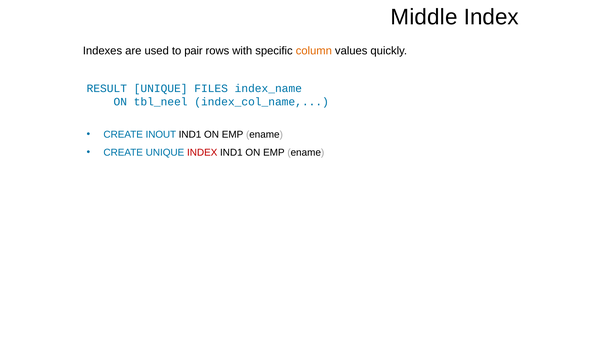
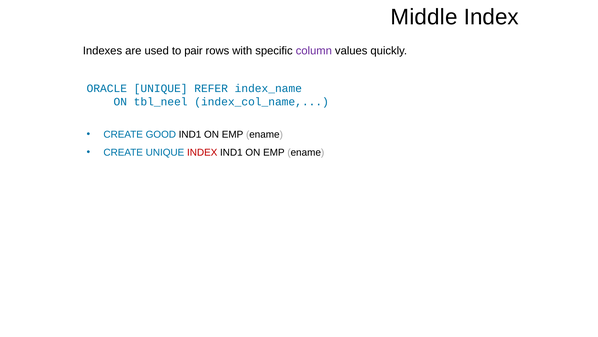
column colour: orange -> purple (314, 51)
RESULT: RESULT -> ORACLE (107, 88)
FILES: FILES -> REFER (211, 88)
INOUT: INOUT -> GOOD (161, 134)
